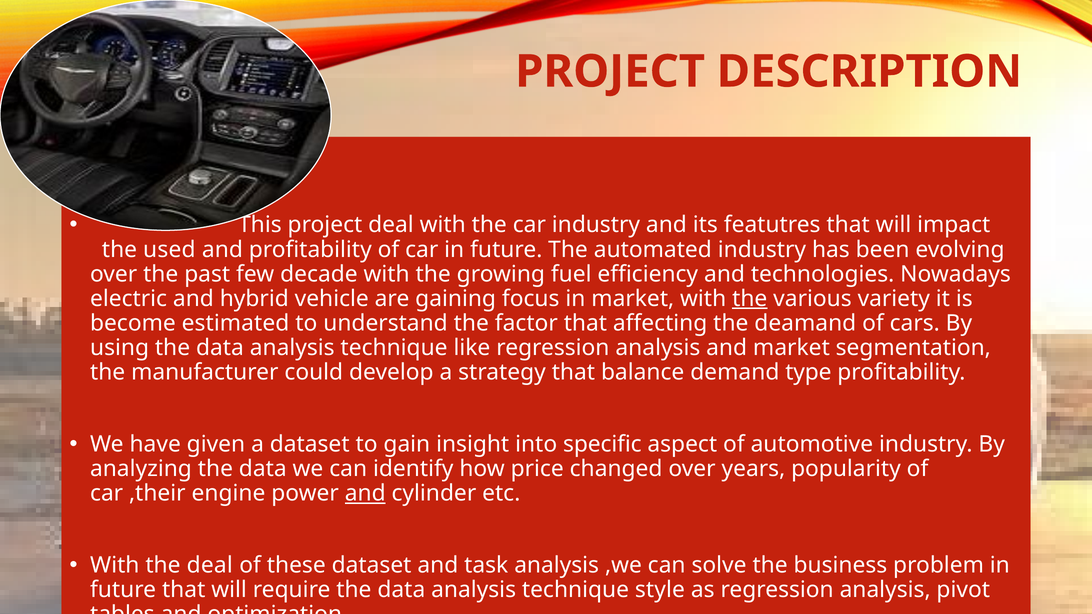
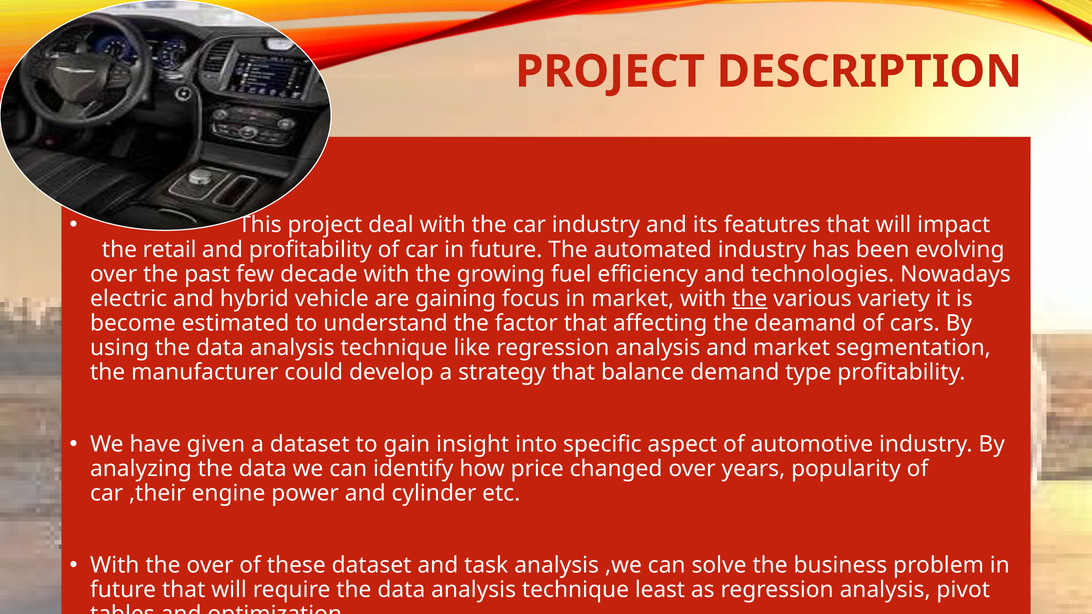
used: used -> retail (170, 250)
and underline: present -> none (365, 493)
the deal: deal -> over (210, 565)
style: style -> least (660, 590)
